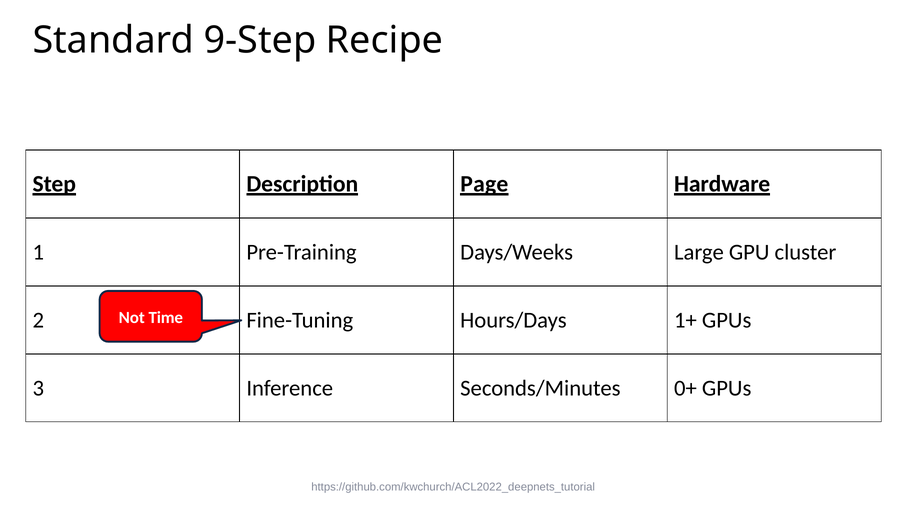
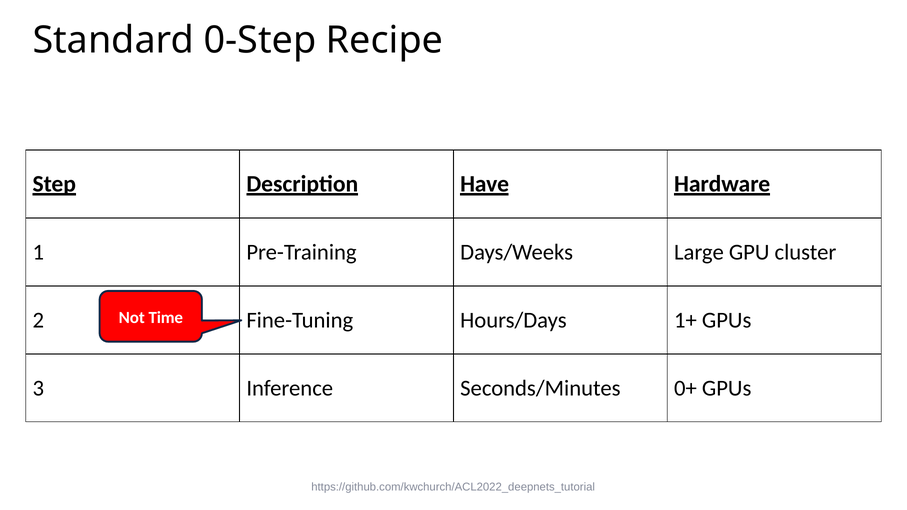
9-Step: 9-Step -> 0-Step (260, 40)
Page: Page -> Have (485, 184)
